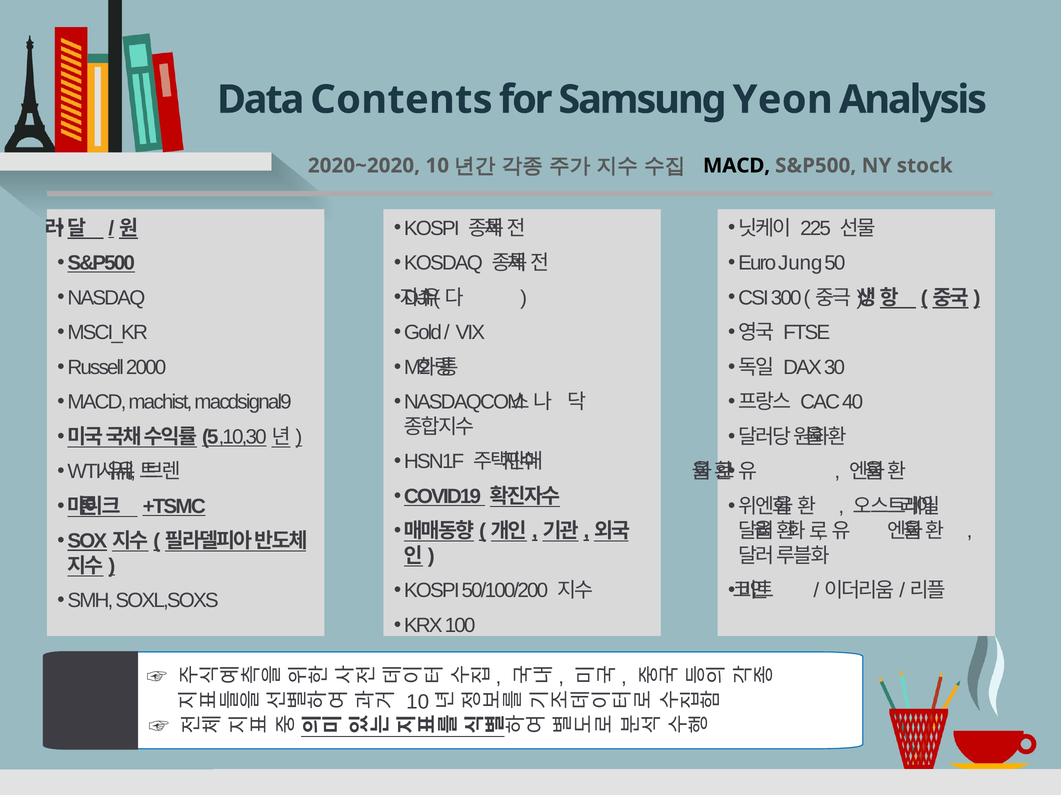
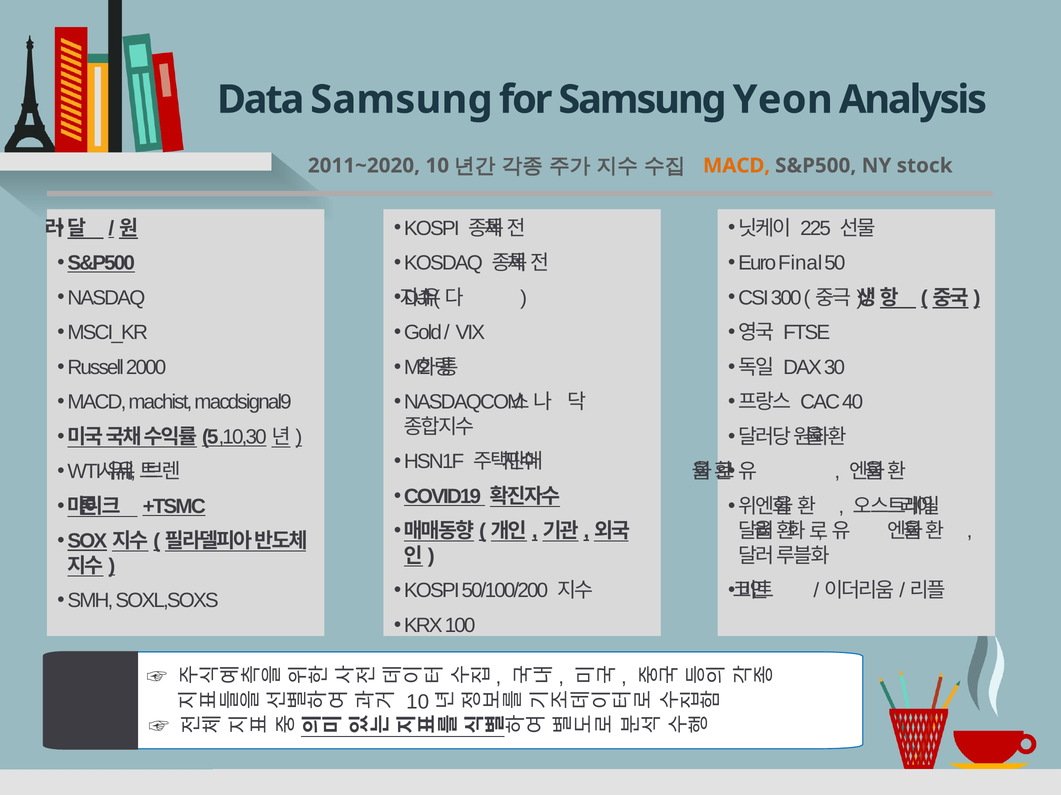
Data Contents: Contents -> Samsung (402, 100)
2020~2020: 2020~2020 -> 2011~2020 (364, 166)
MACD colour: black -> orange (737, 166)
Jung: Jung -> Final (800, 263)
